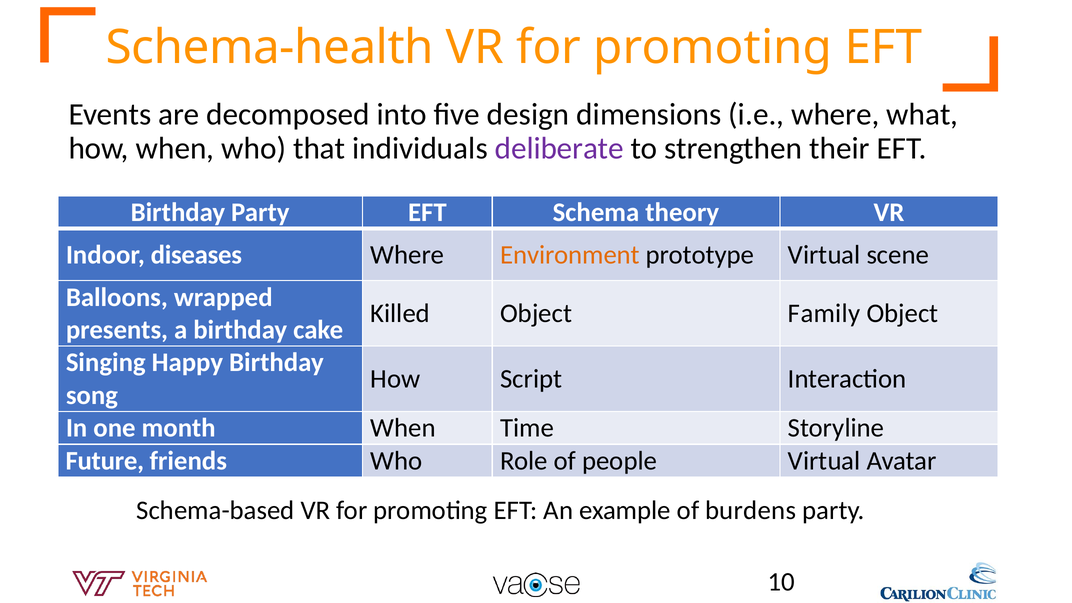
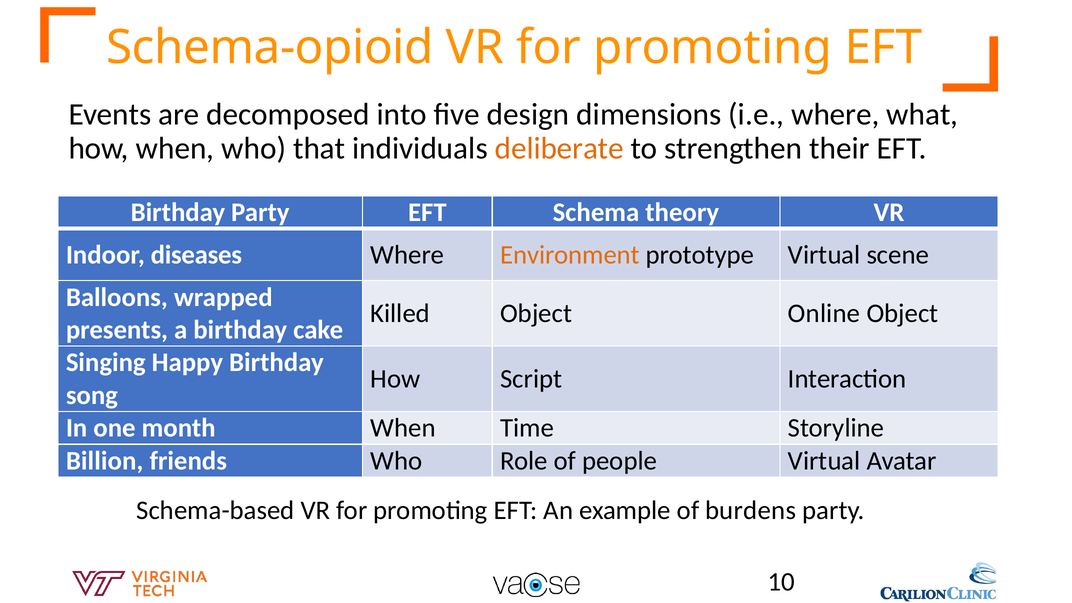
Schema-health: Schema-health -> Schema-opioid (270, 48)
deliberate colour: purple -> orange (559, 148)
Family: Family -> Online (824, 314)
Future: Future -> Billion (105, 461)
